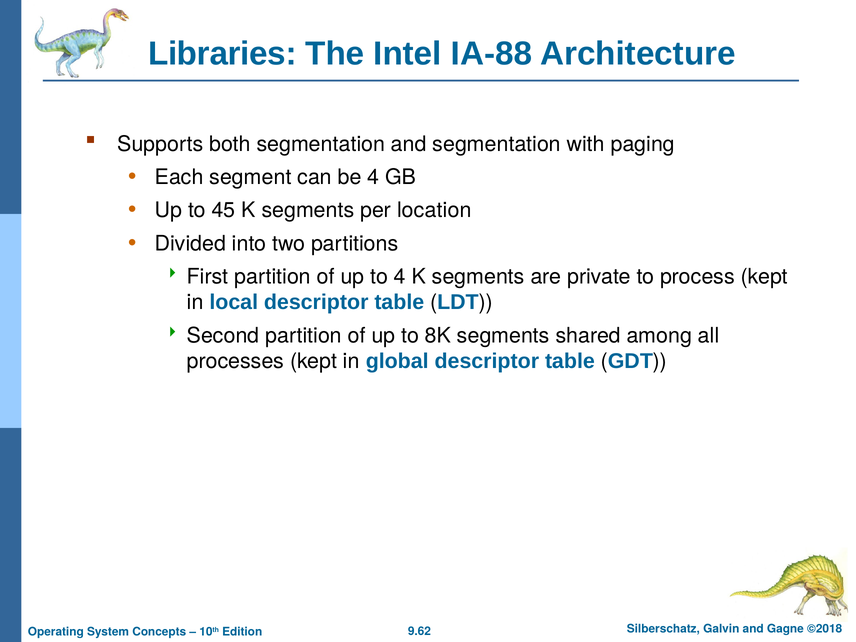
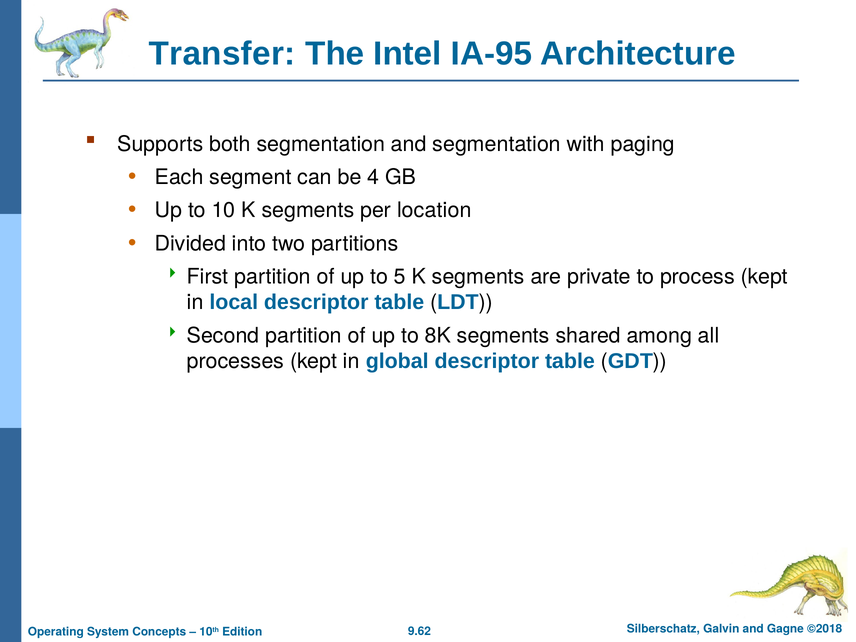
Libraries: Libraries -> Transfer (222, 54)
IA-88: IA-88 -> IA-95 (491, 54)
45: 45 -> 10 (224, 210)
to 4: 4 -> 5 (400, 277)
